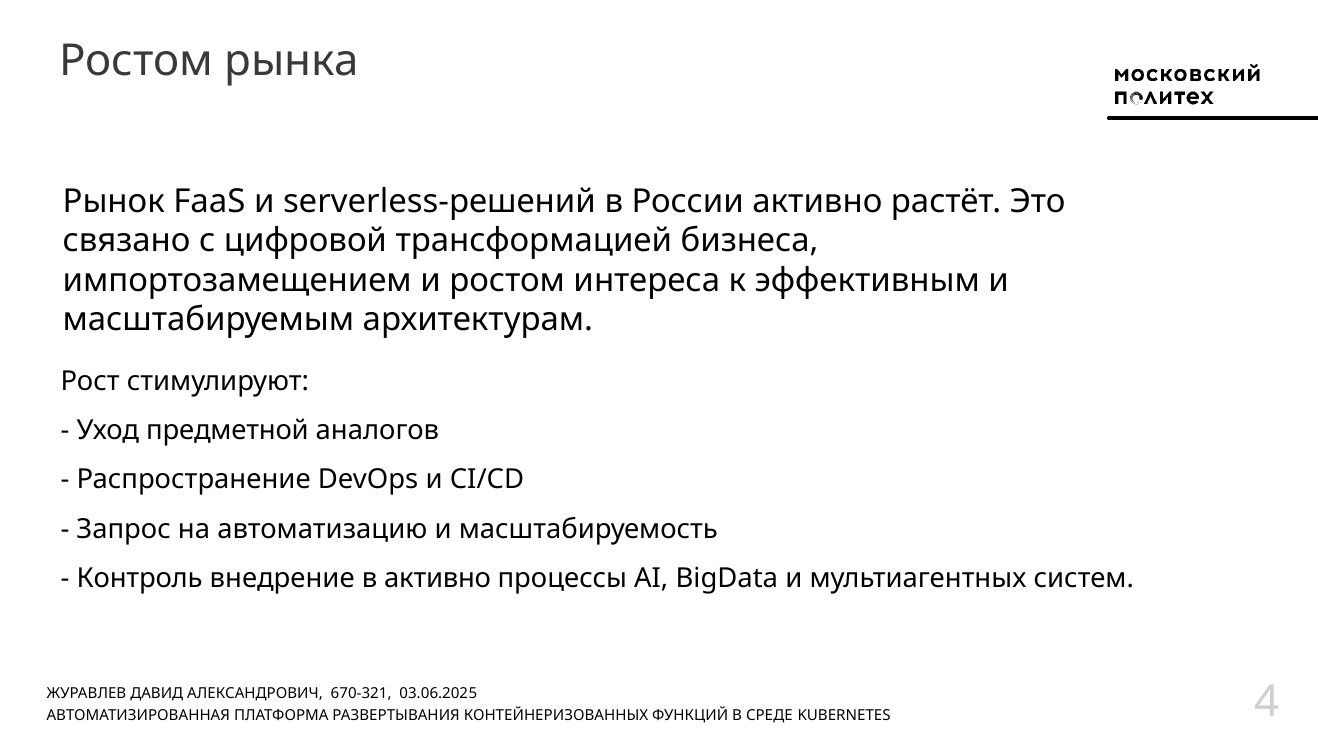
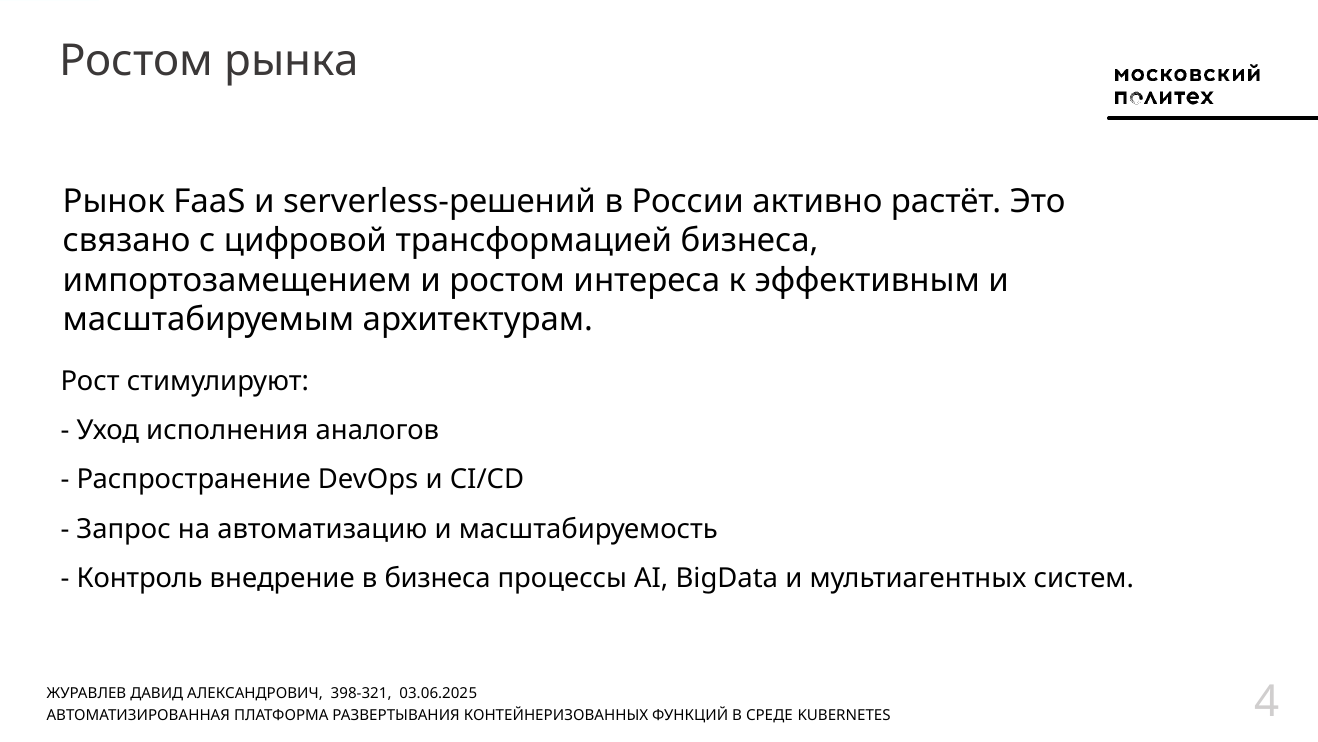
предметной: предметной -> исполнения (227, 430)
в активно: активно -> бизнеса (438, 578)
670-321: 670-321 -> 398-321 (361, 693)
